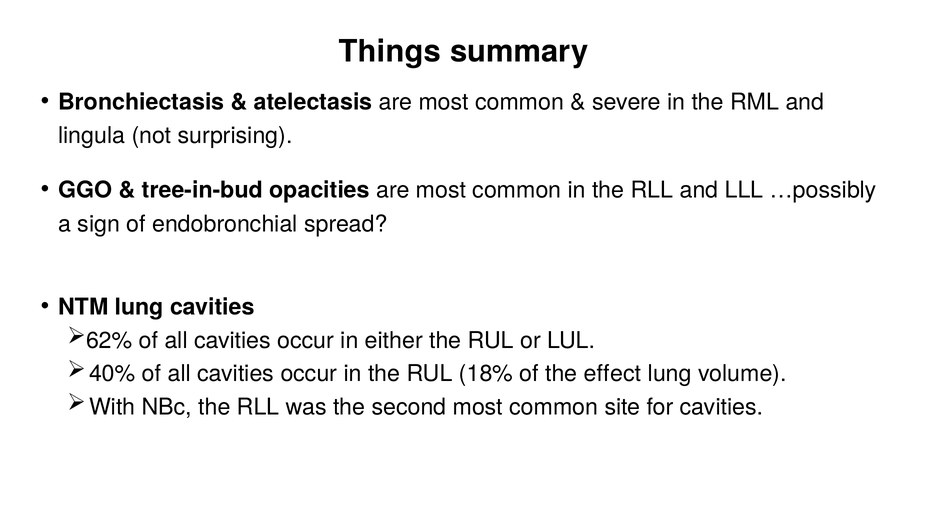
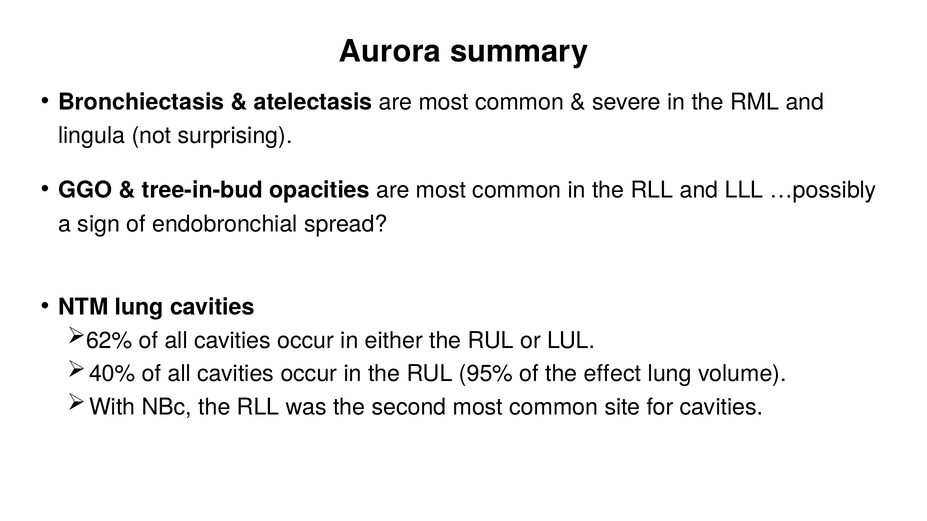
Things: Things -> Aurora (390, 51)
18%: 18% -> 95% (486, 374)
